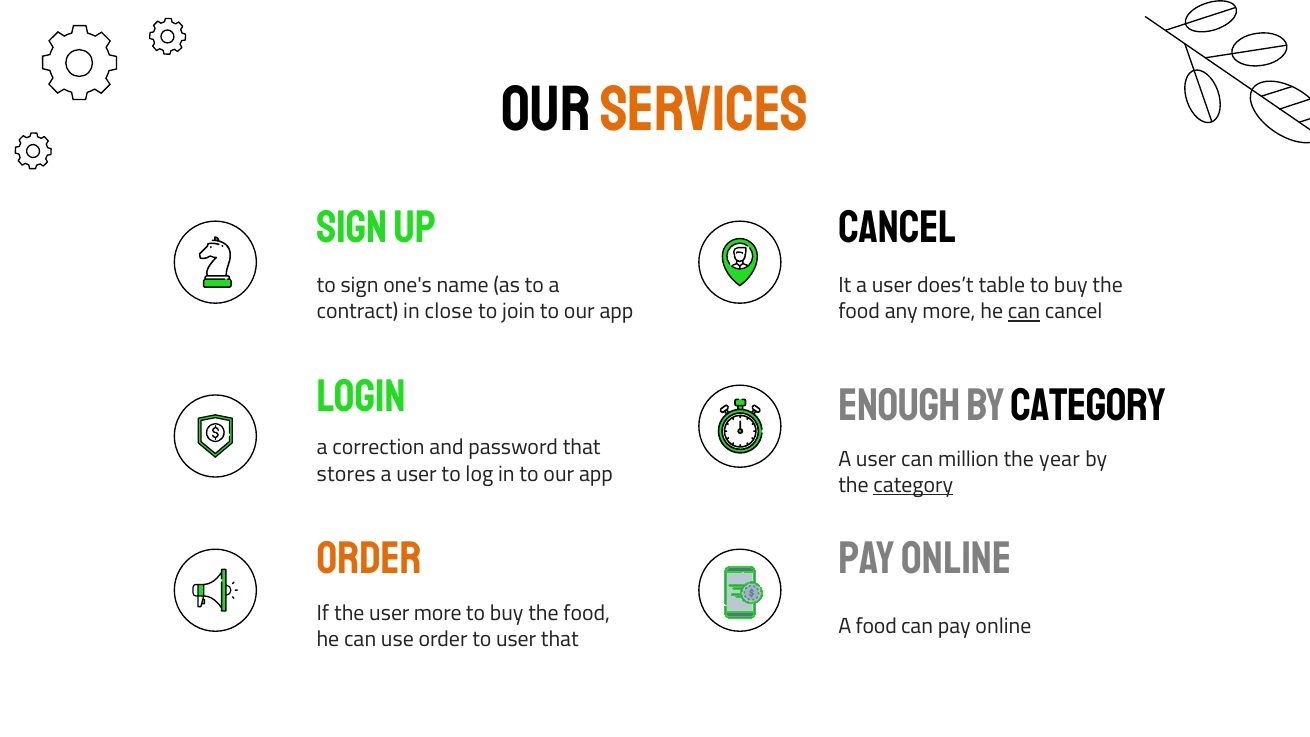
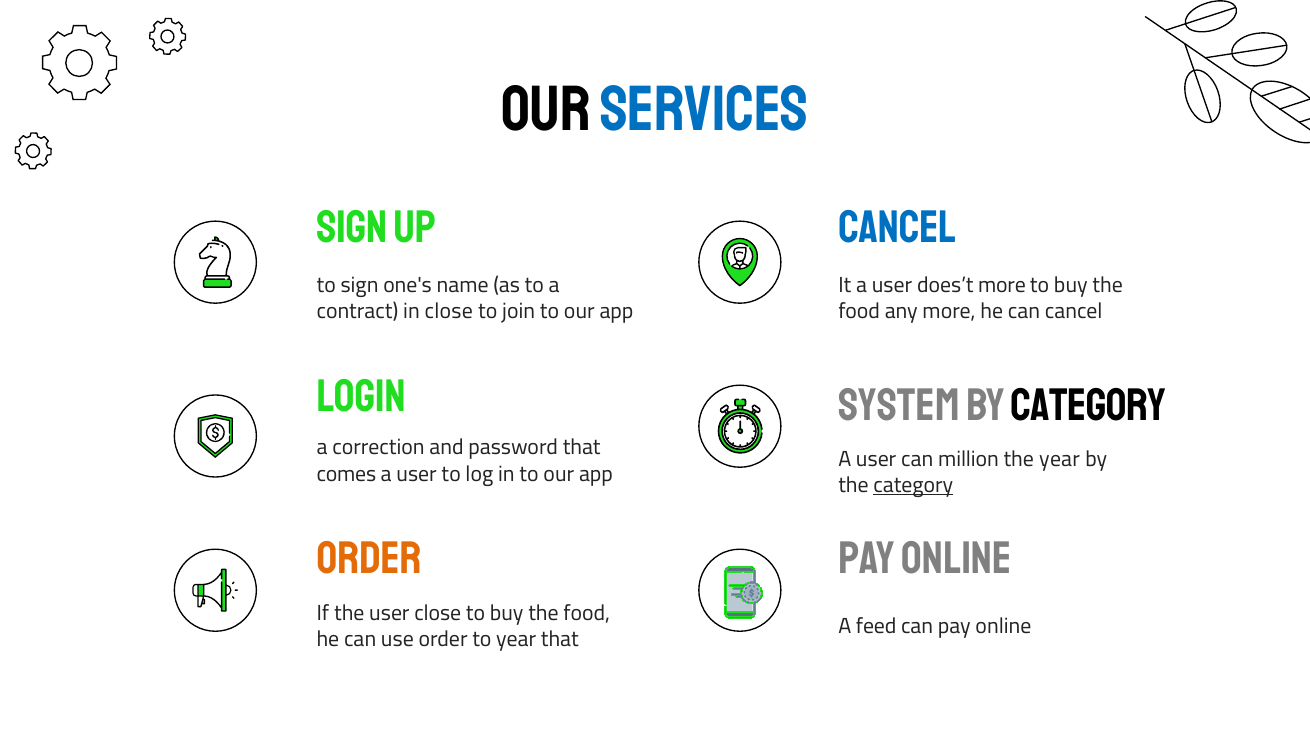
SERVICES colour: orange -> blue (704, 109)
cancel colour: black -> blue (897, 227)
does’t table: table -> more (1002, 285)
can underline: present -> none (1024, 311)
Enough: Enough -> System (899, 406)
stores: stores -> comes (346, 474)
user more: more -> close (438, 613)
A food: food -> feed (876, 626)
to user: user -> year (516, 639)
